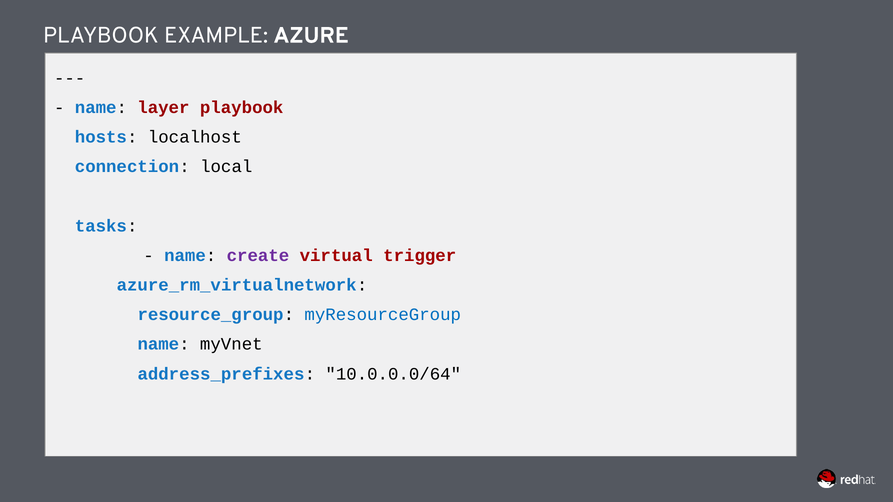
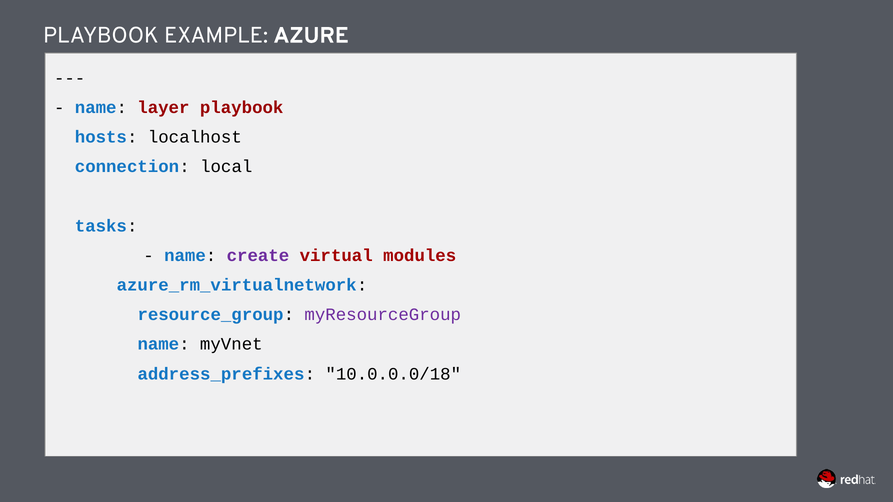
trigger: trigger -> modules (420, 256)
myResourceGroup colour: blue -> purple (383, 315)
10.0.0.0/64: 10.0.0.0/64 -> 10.0.0.0/18 (393, 374)
